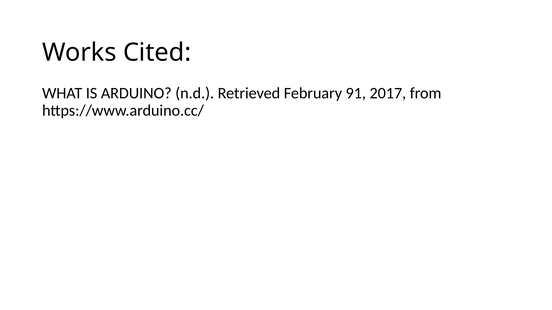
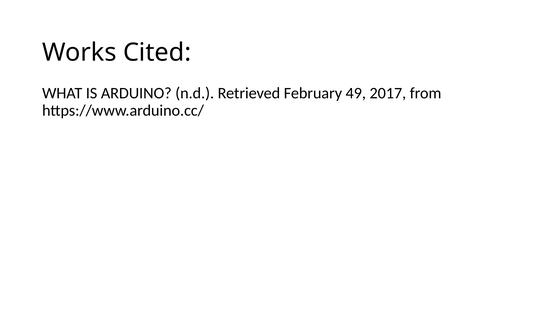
91: 91 -> 49 (356, 93)
